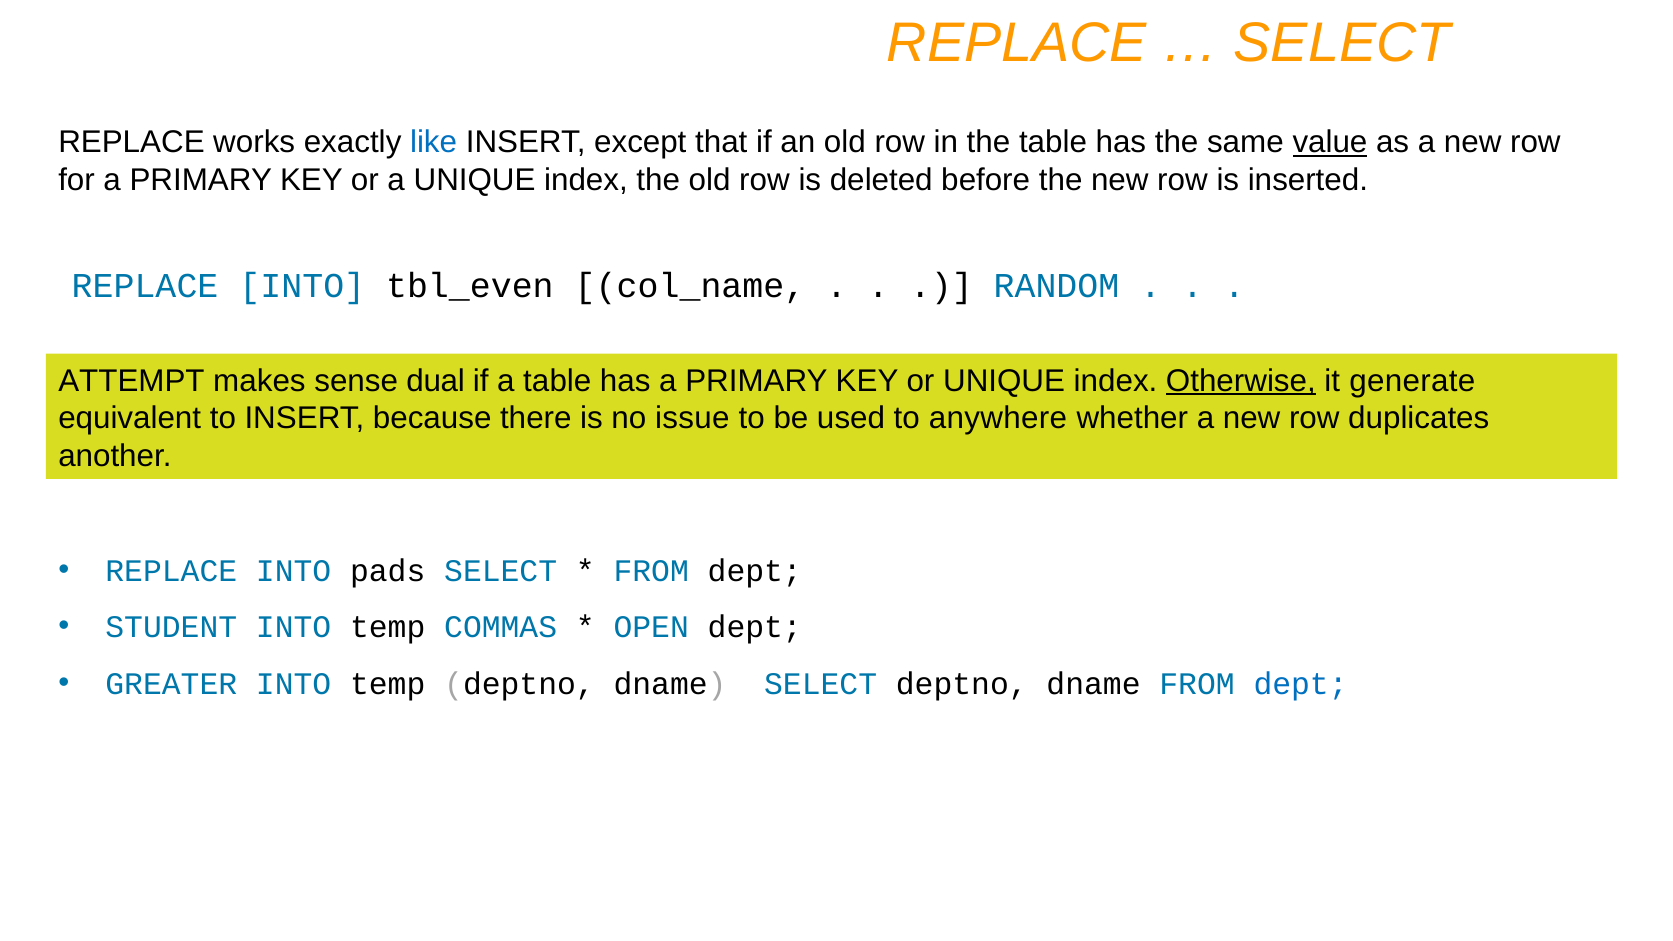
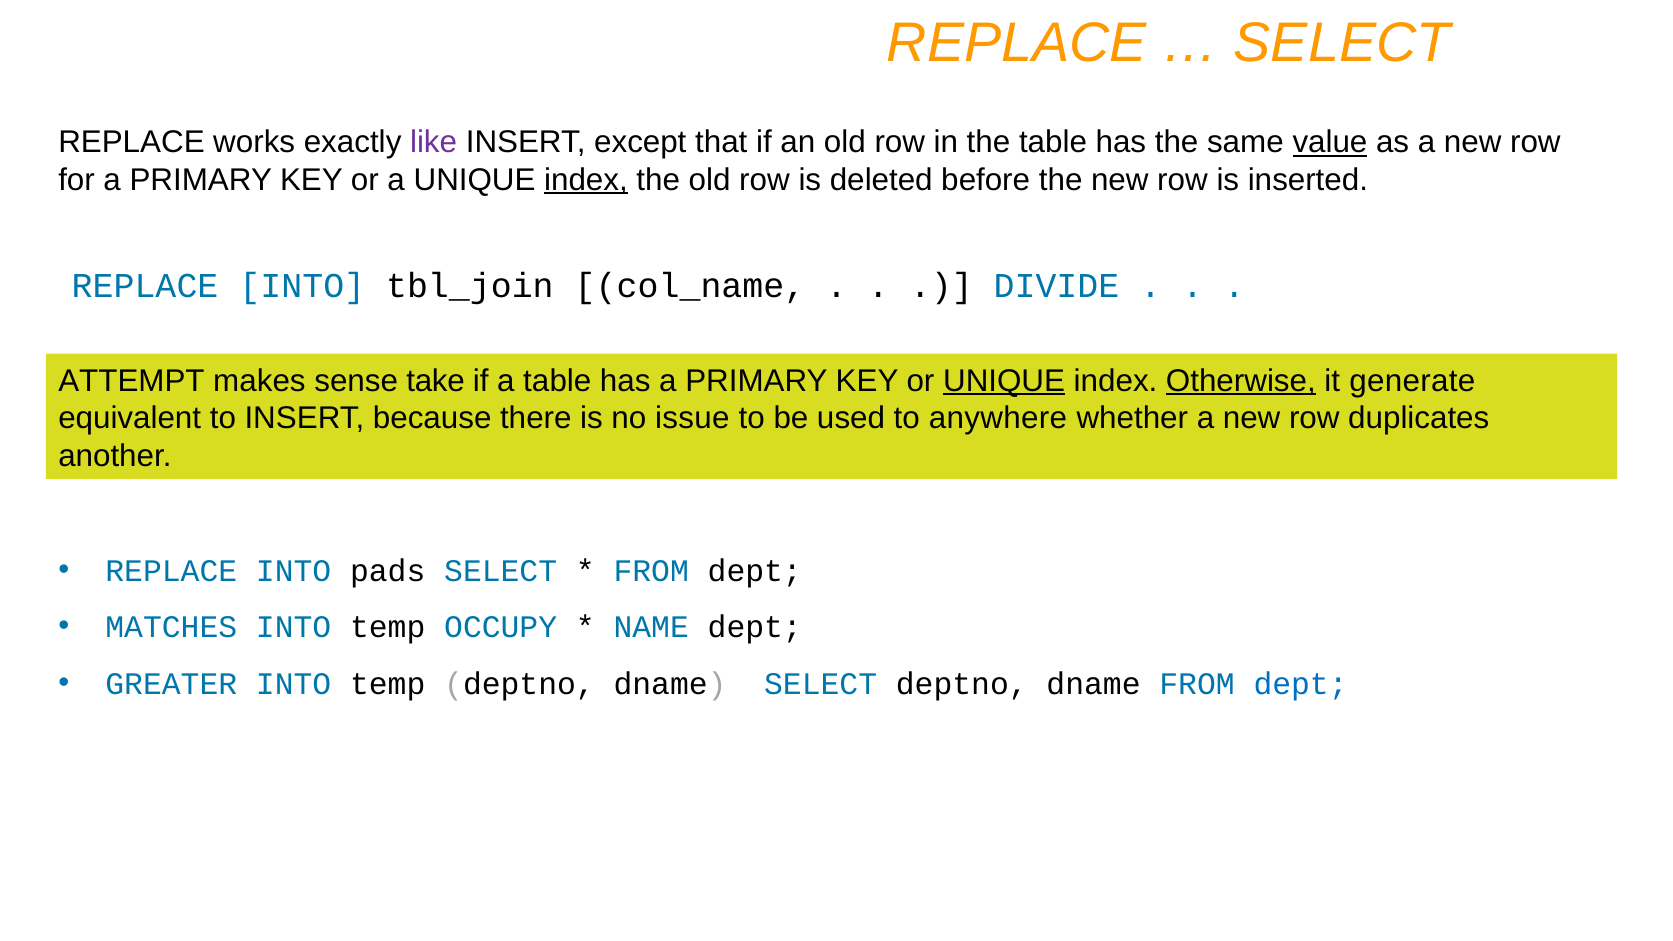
like colour: blue -> purple (434, 142)
index underline: none -> present (586, 180)
tbl_even: tbl_even -> tbl_join (470, 286)
RANDOM: RANDOM -> DIVIDE (1056, 286)
dual: dual -> take (436, 381)
UNIQUE underline: none -> present (1004, 381)
STUDENT: STUDENT -> MATCHES (171, 627)
COMMAS: COMMAS -> OCCUPY (501, 627)
OPEN: OPEN -> NAME (651, 627)
